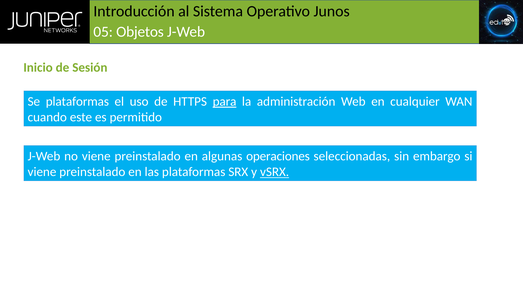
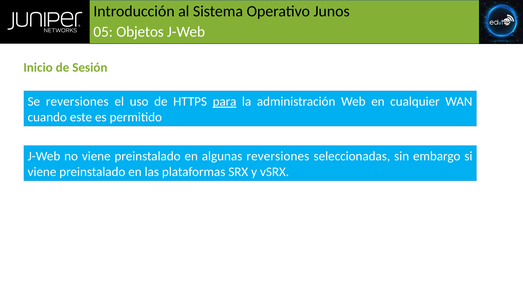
Se plataformas: plataformas -> reversiones (77, 102)
algunas operaciones: operaciones -> reversiones (278, 156)
vSRX underline: present -> none (275, 172)
